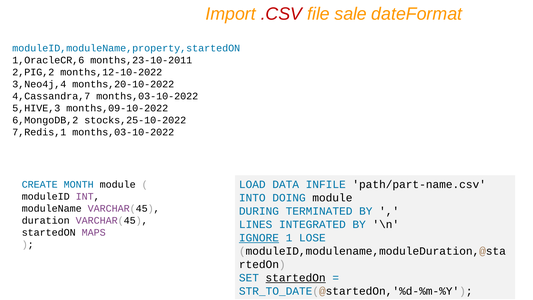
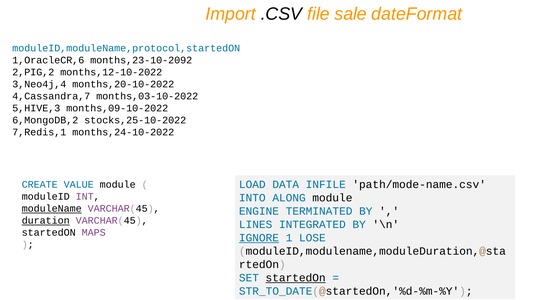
.CSV colour: red -> black (281, 14)
moduleID,moduleName,property,startedON: moduleID,moduleName,property,startedON -> moduleID,moduleName,protocol,startedON (126, 48)
months,23-10-2011: months,23-10-2011 -> months,23-10-2092 (141, 60)
7,Redis,1 months,03-10-2022: months,03-10-2022 -> months,24-10-2022 (123, 132)
path/part-name.csv: path/part-name.csv -> path/mode-name.csv (419, 184)
MONTH: MONTH -> VALUE (79, 185)
DOING: DOING -> ALONG (289, 198)
moduleName underline: none -> present (52, 208)
DURING: DURING -> ENGINE (259, 211)
duration underline: none -> present (46, 220)
